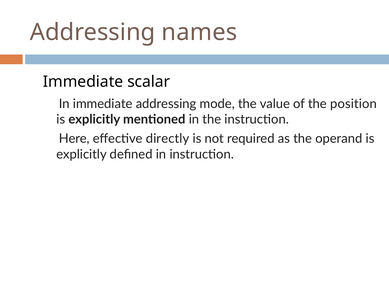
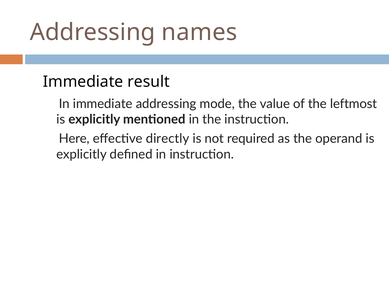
scalar: scalar -> result (149, 82)
position: position -> leftmost (354, 104)
